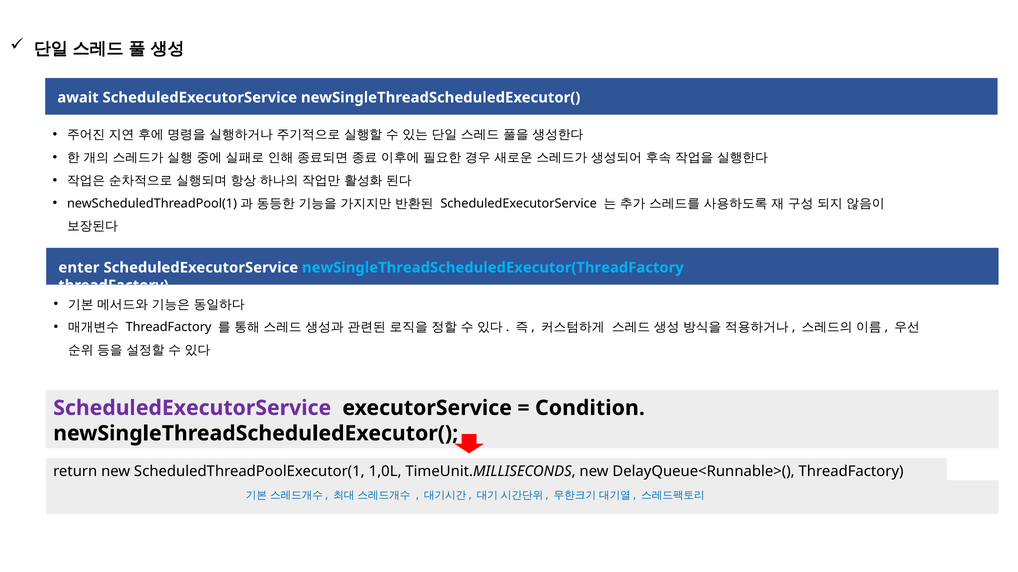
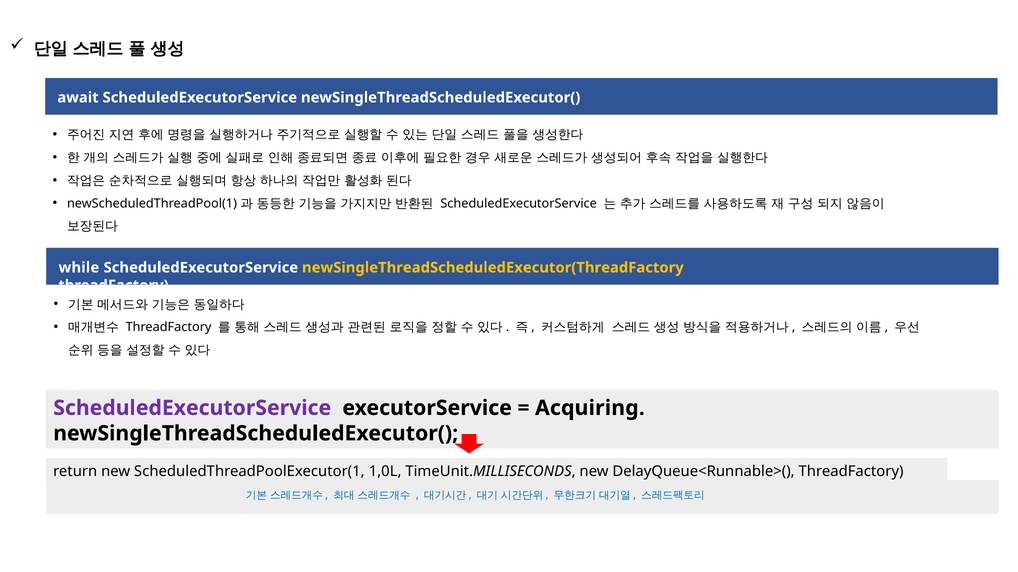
enter: enter -> while (79, 268)
newSingleThreadScheduledExecutor(ThreadFactory colour: light blue -> yellow (493, 268)
Condition: Condition -> Acquiring (590, 408)
